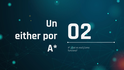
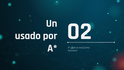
either: either -> usado (28, 36)
